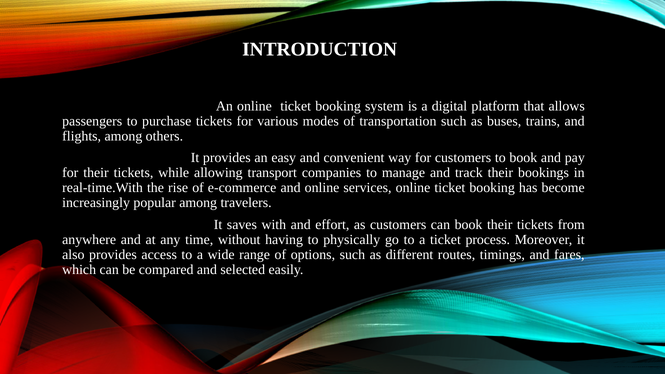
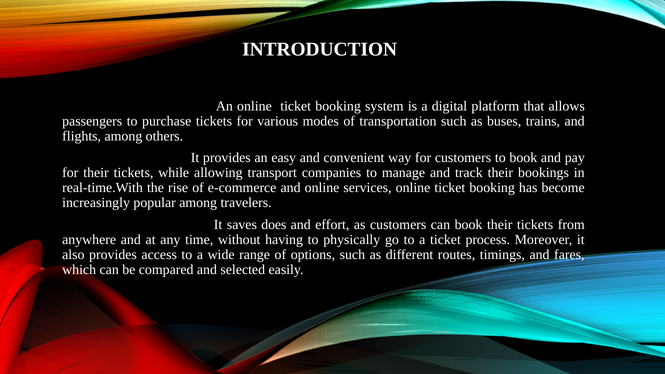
with: with -> does (274, 225)
